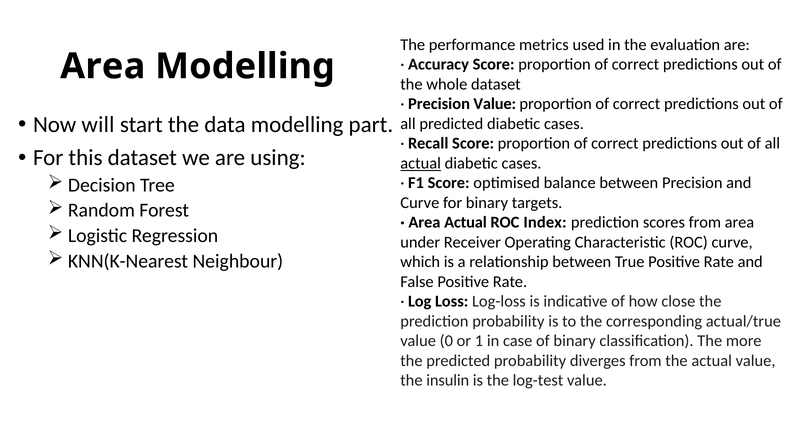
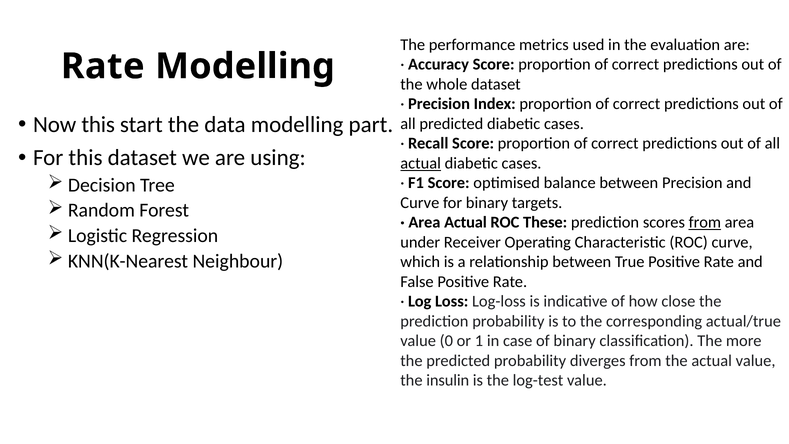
Area: Area -> Rate (103, 66)
Precision Value: Value -> Index (495, 104)
Now will: will -> this (98, 125)
Index: Index -> These (545, 222)
from underline: none -> present (705, 222)
